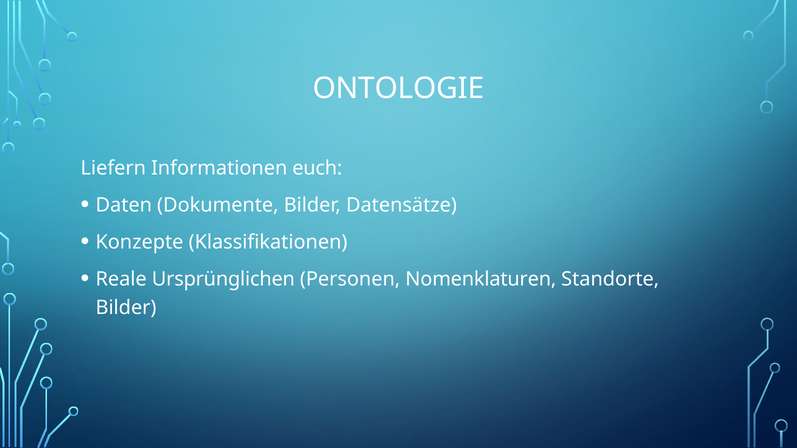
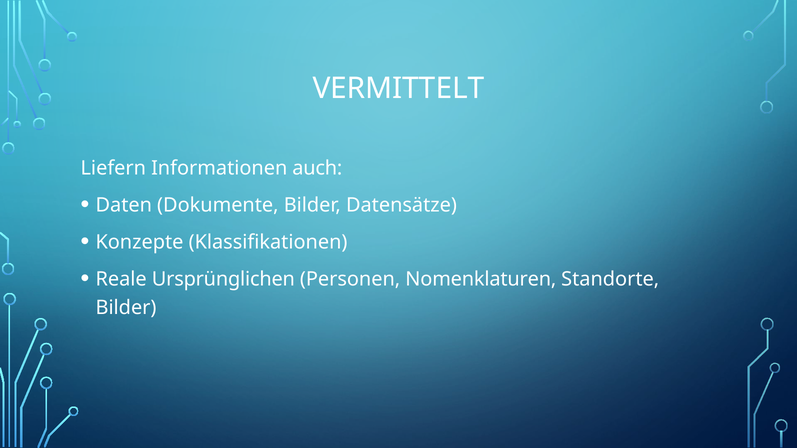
ONTOLOGIE: ONTOLOGIE -> VERMITTELT (398, 89)
euch: euch -> auch (317, 168)
